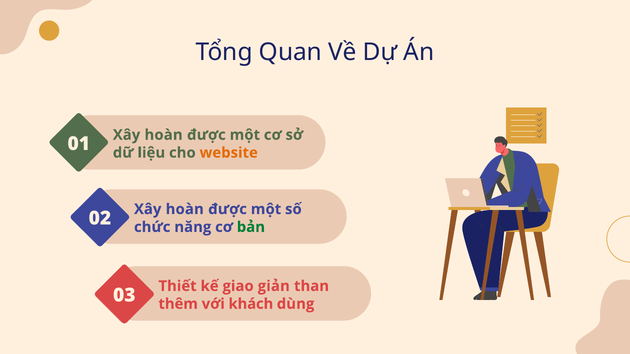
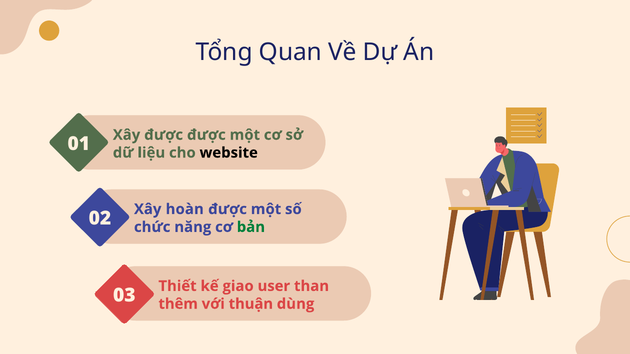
hoàn: hoàn -> được (164, 135)
website colour: orange -> black (229, 153)
giản: giản -> user (274, 286)
khách: khách -> thuận (251, 304)
